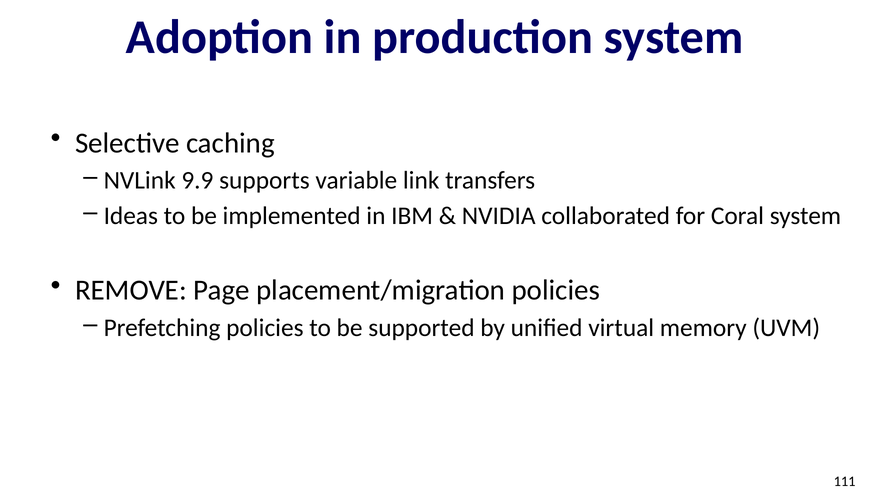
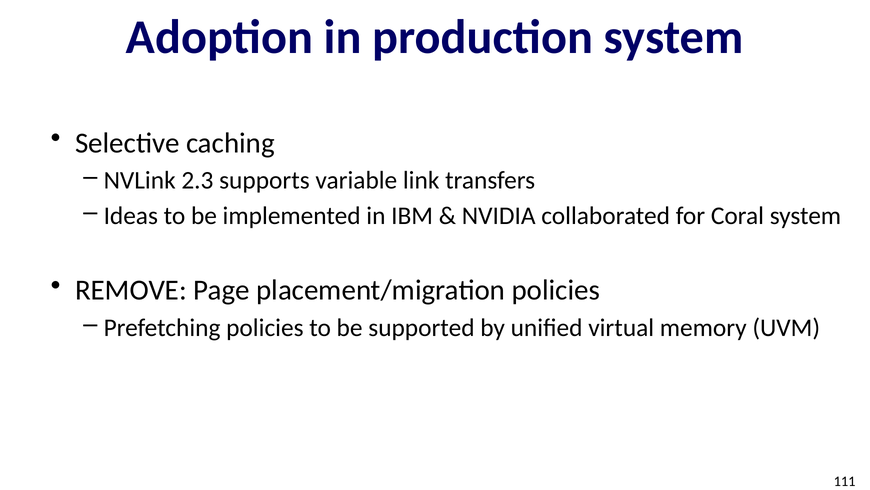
9.9: 9.9 -> 2.3 (197, 180)
